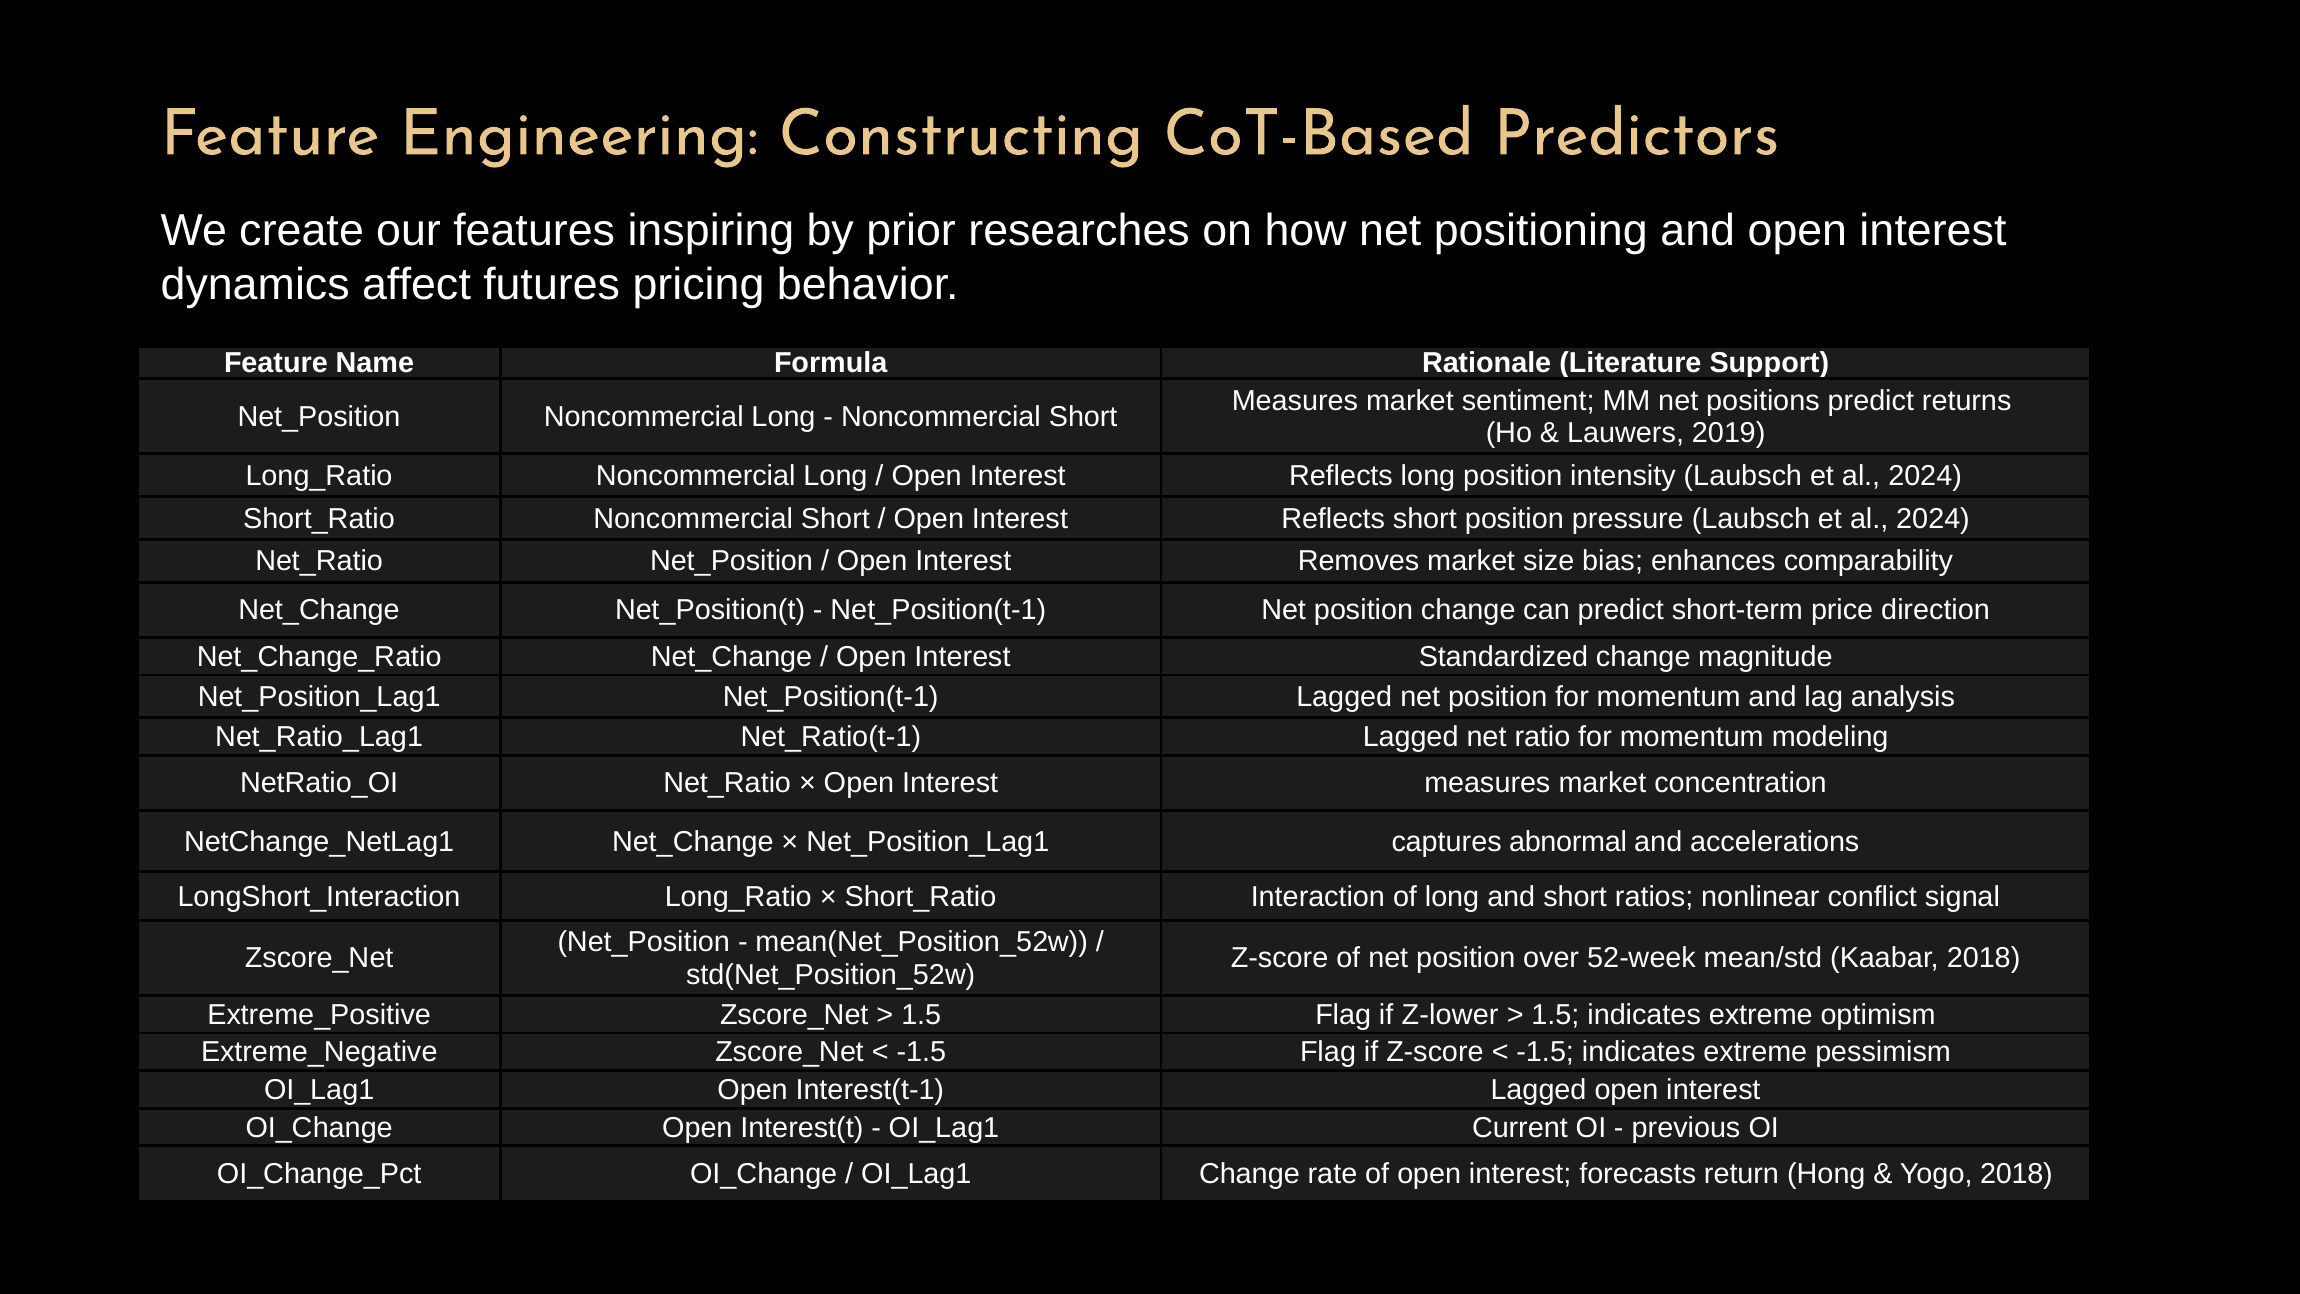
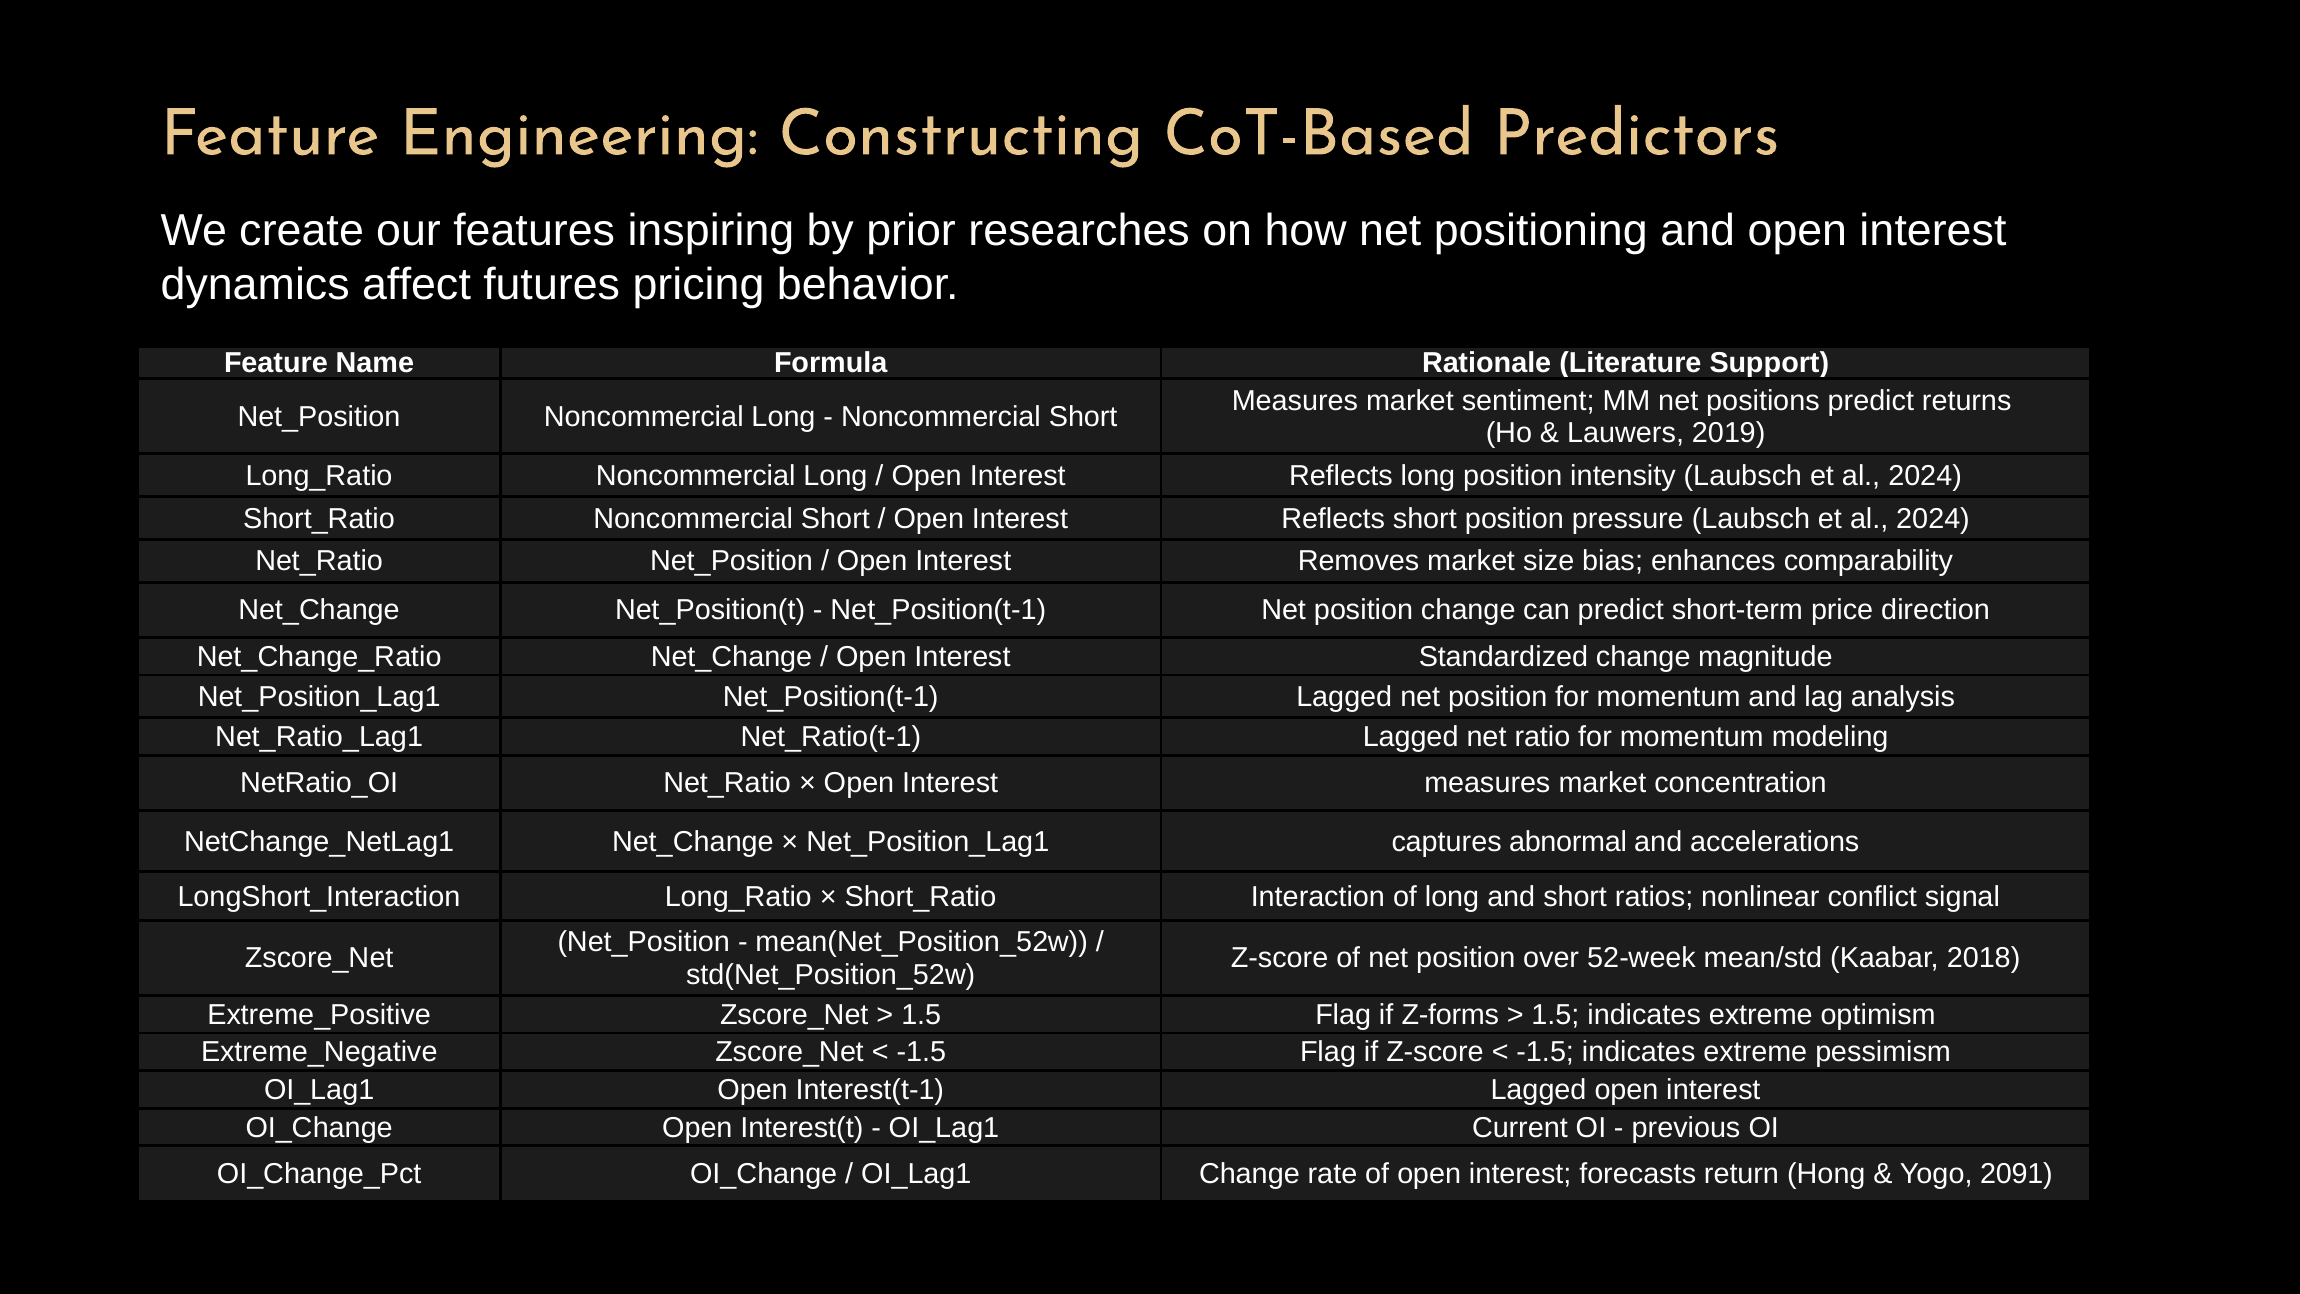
Z-lower: Z-lower -> Z-forms (1450, 1015)
Yogo 2018: 2018 -> 2091 (2016, 1174)
